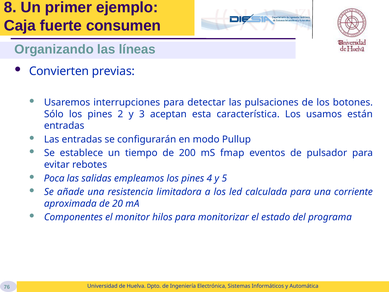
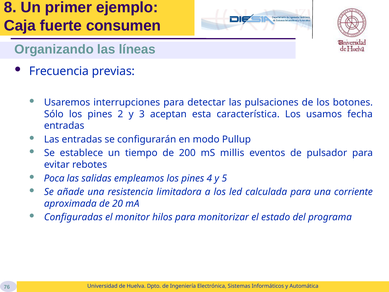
Convierten: Convierten -> Frecuencia (59, 71)
están: están -> fecha (360, 114)
fmap: fmap -> millis (232, 153)
Componentes: Componentes -> Configuradas (73, 217)
